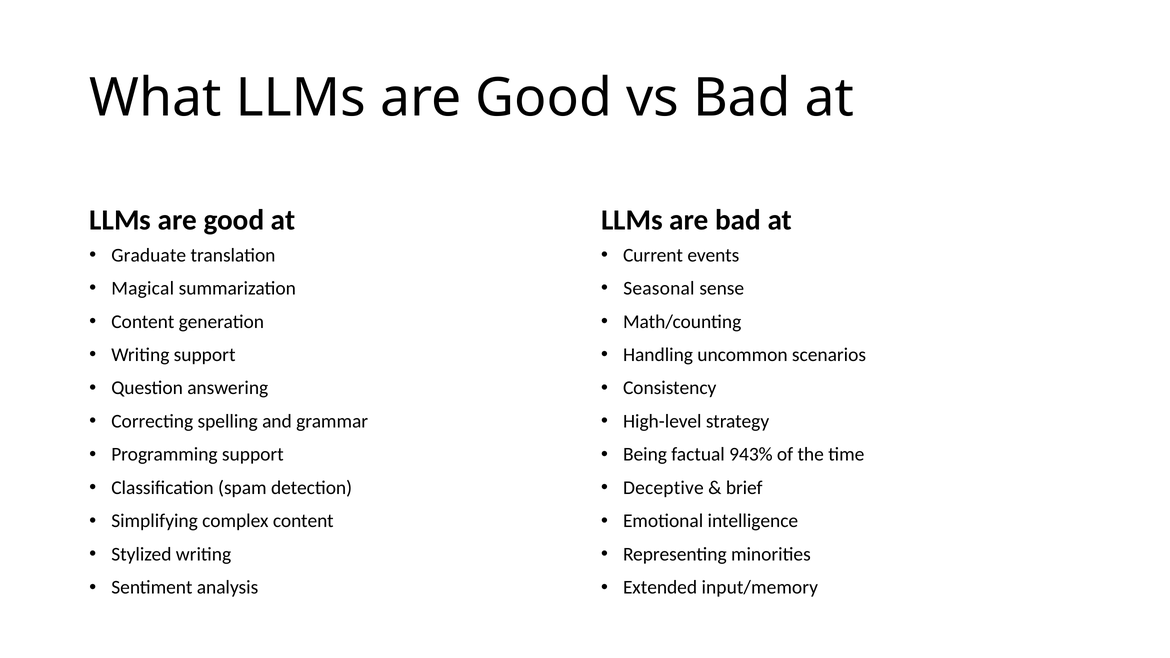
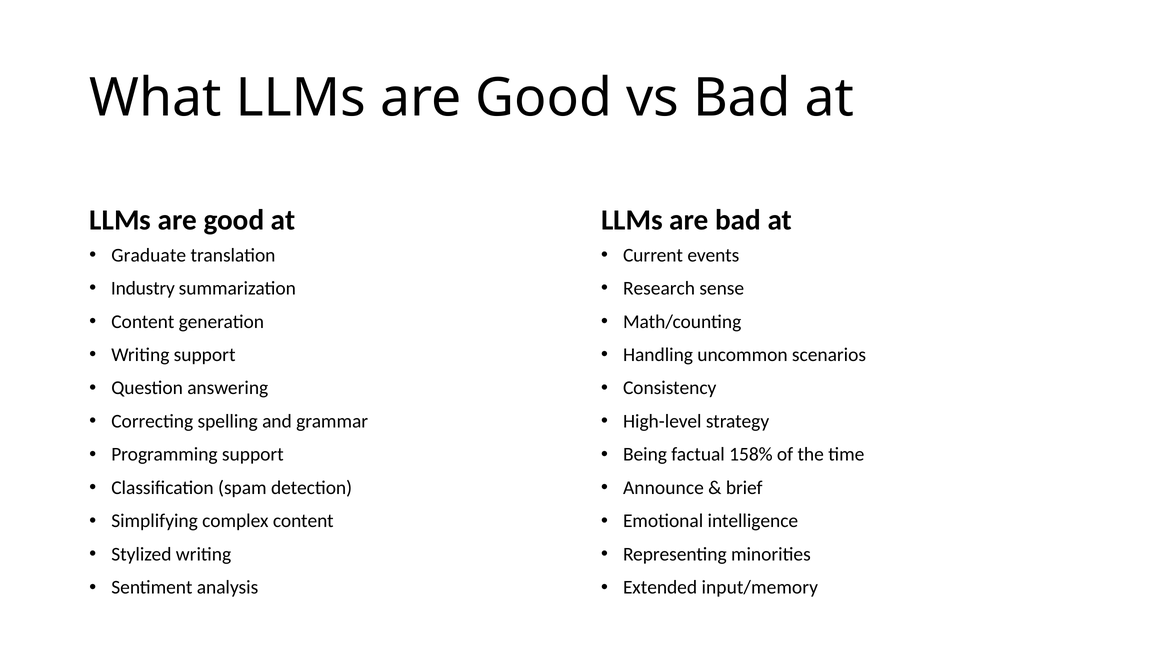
Magical: Magical -> Industry (143, 288)
Seasonal: Seasonal -> Research (659, 288)
943%: 943% -> 158% (751, 455)
Deceptive: Deceptive -> Announce (663, 488)
